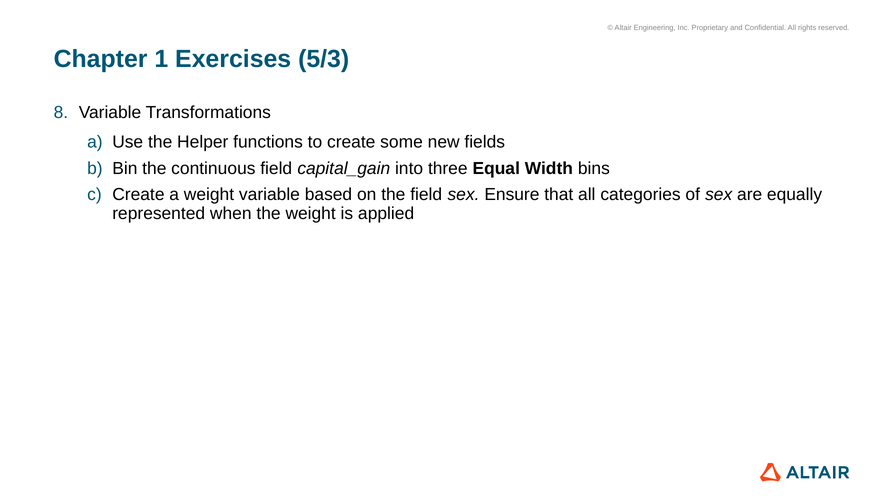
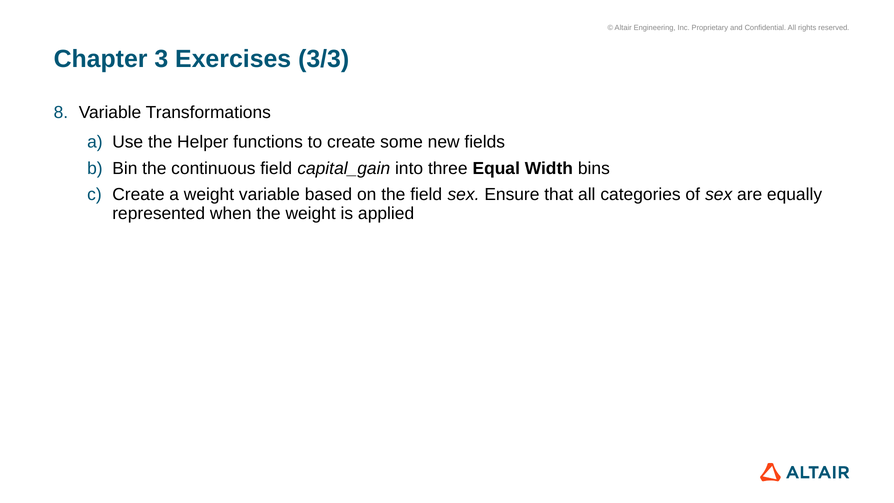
1: 1 -> 3 (161, 59)
5/3: 5/3 -> 3/3 (324, 59)
